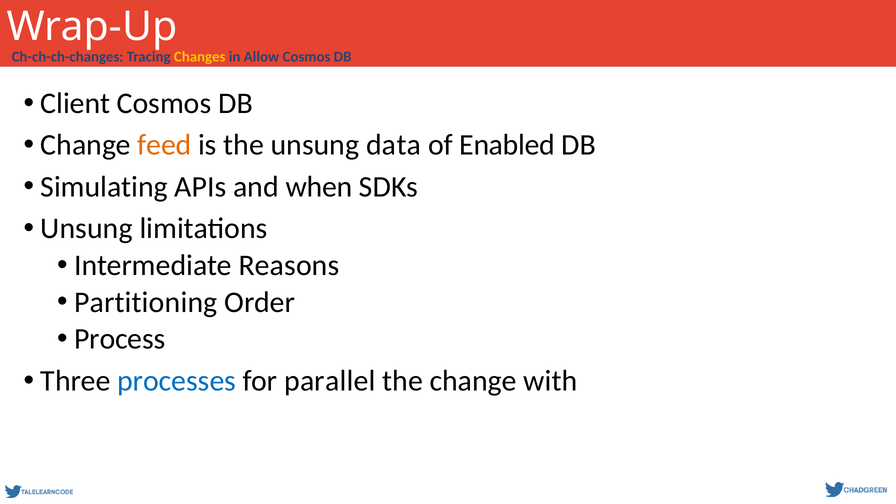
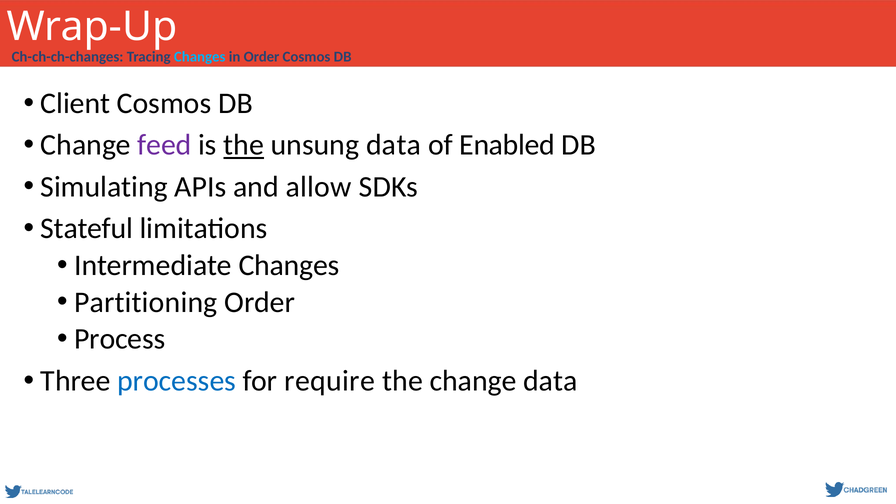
Changes colour: yellow -> light blue (200, 57)
in Allow: Allow -> Order (262, 57)
feed colour: orange -> purple (164, 145)
the underline: none -> present (244, 145)
when: when -> allow (319, 187)
Unsung: Unsung -> Stateful (87, 228)
Intermediate Reasons: Reasons -> Changes (289, 265)
parallel: parallel -> require (330, 381)
change with: with -> data (550, 381)
